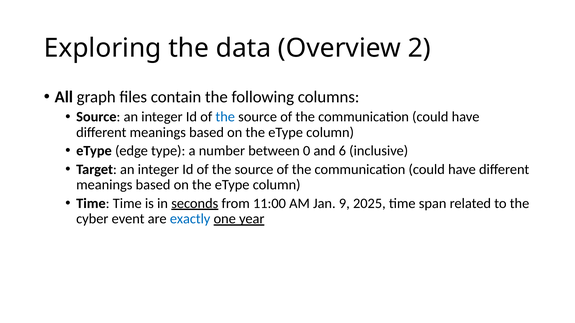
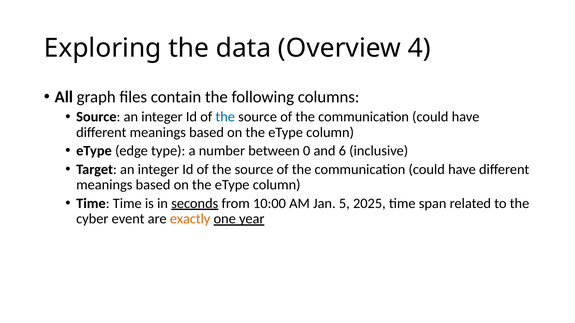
2: 2 -> 4 (419, 48)
11:00: 11:00 -> 10:00 (269, 204)
9: 9 -> 5 (344, 204)
exactly colour: blue -> orange (190, 219)
